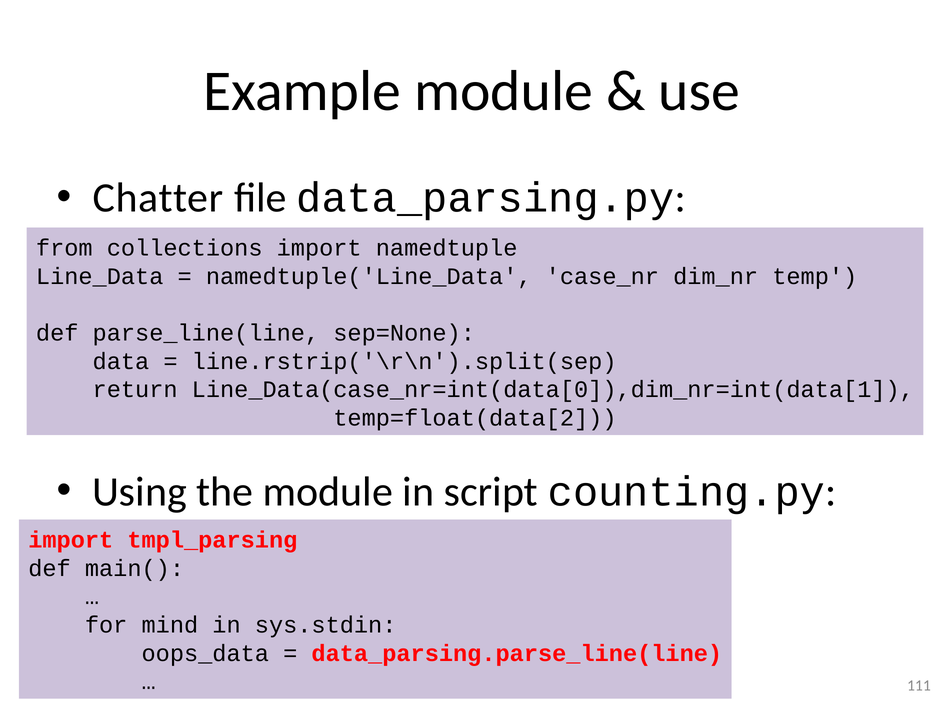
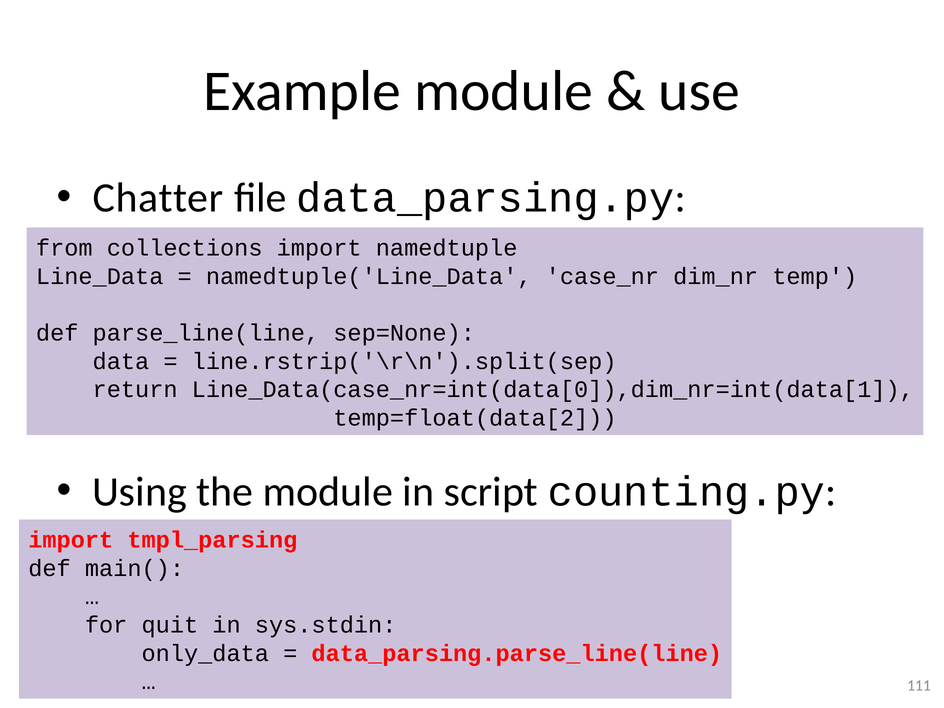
mind: mind -> quit (170, 625)
oops_data: oops_data -> only_data (205, 653)
